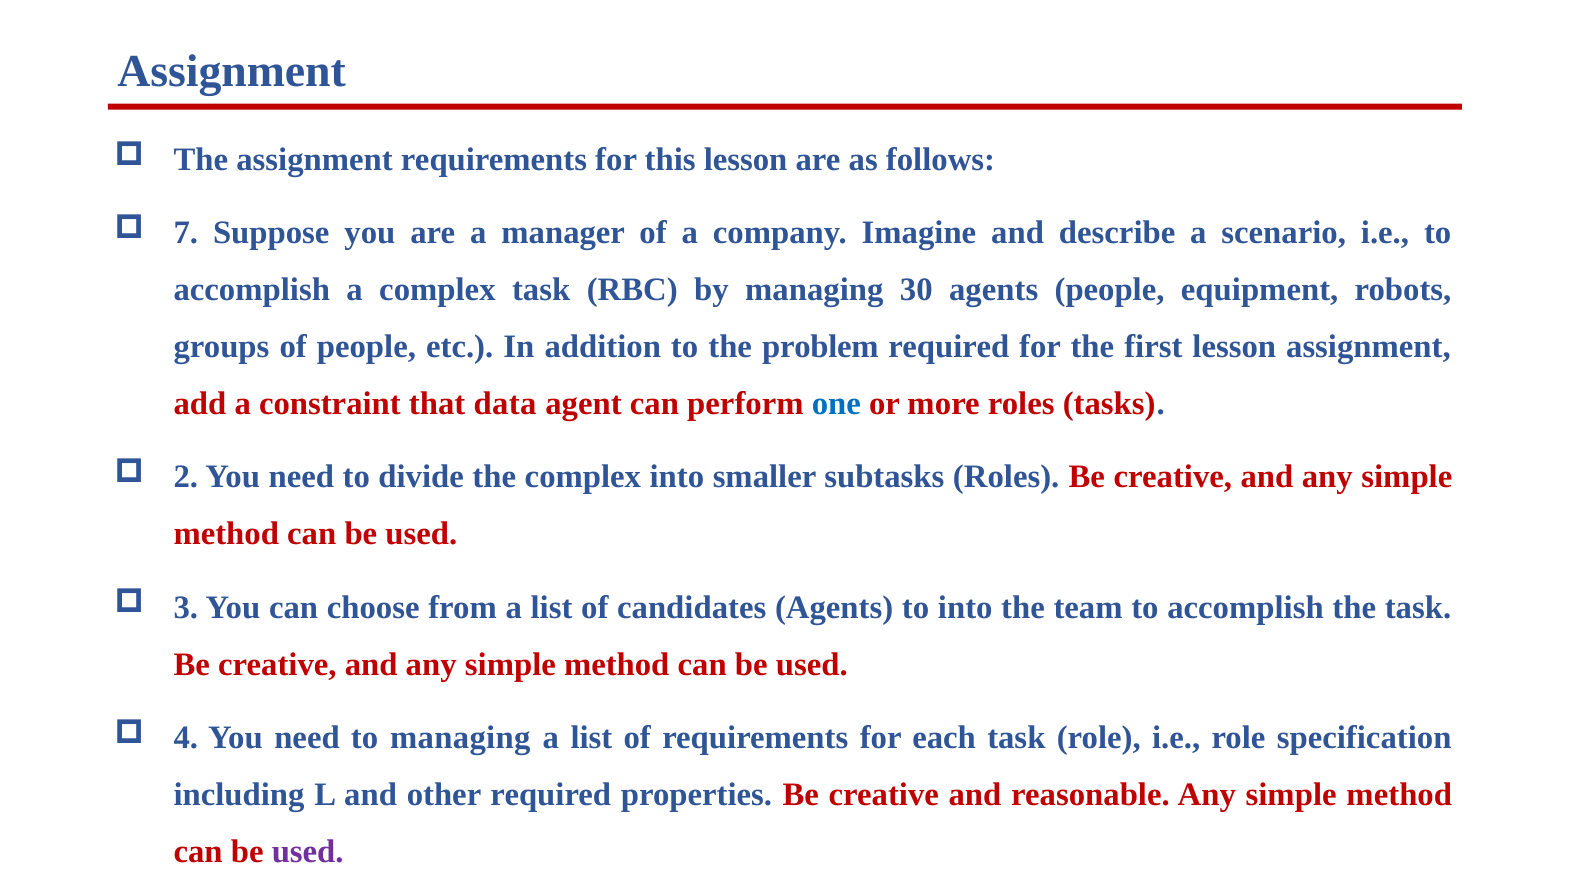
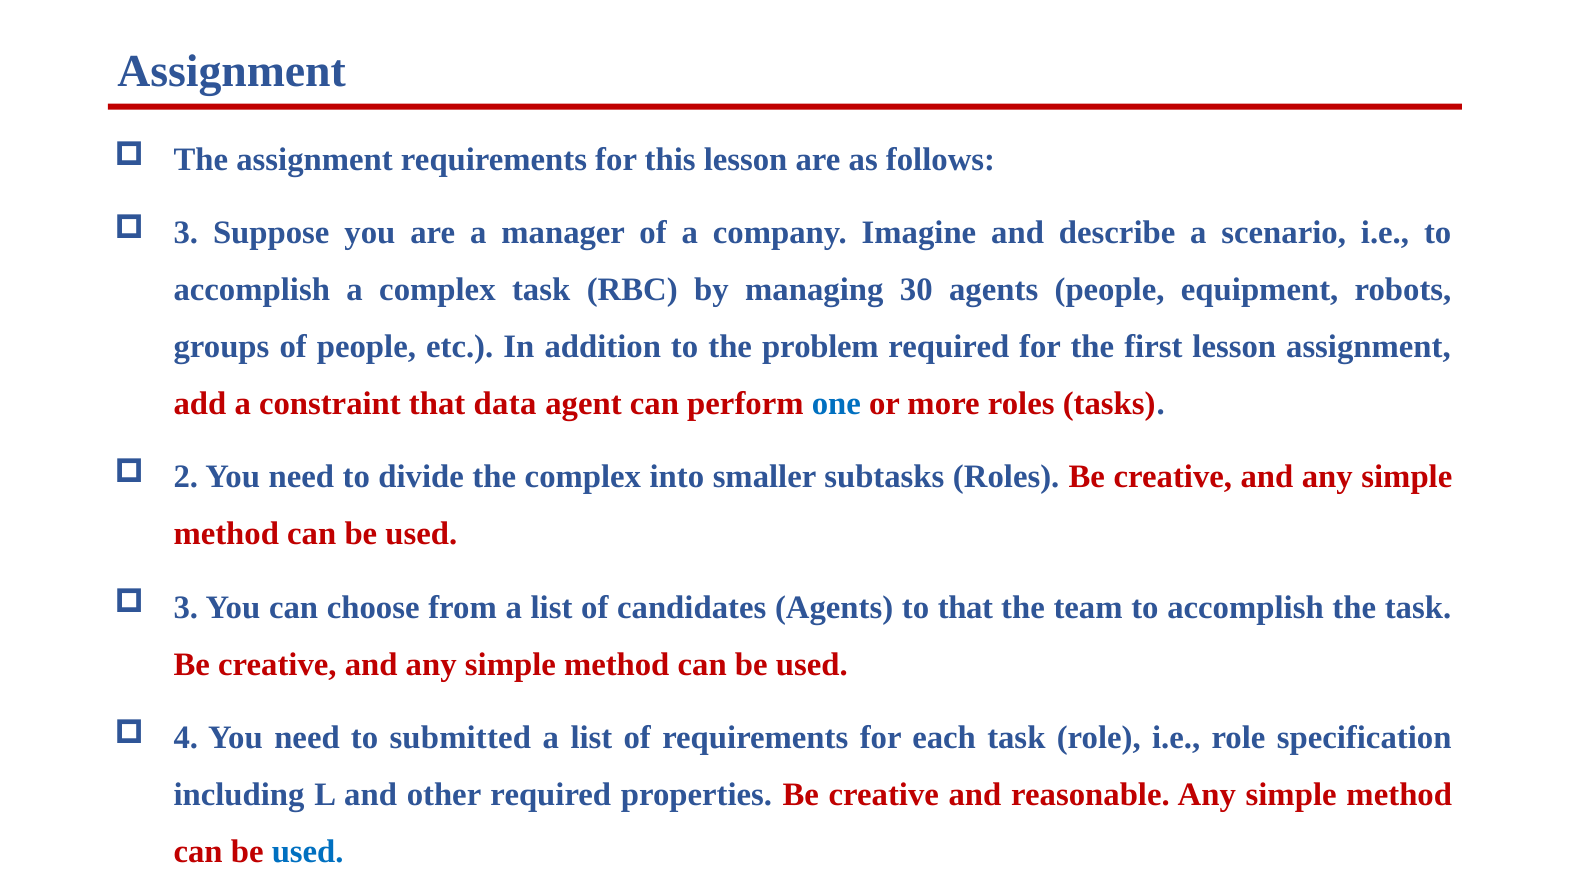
7: 7 -> 3 (186, 233)
to into: into -> that (965, 607)
to managing: managing -> submitted (460, 738)
used colour: purple -> blue (308, 852)
